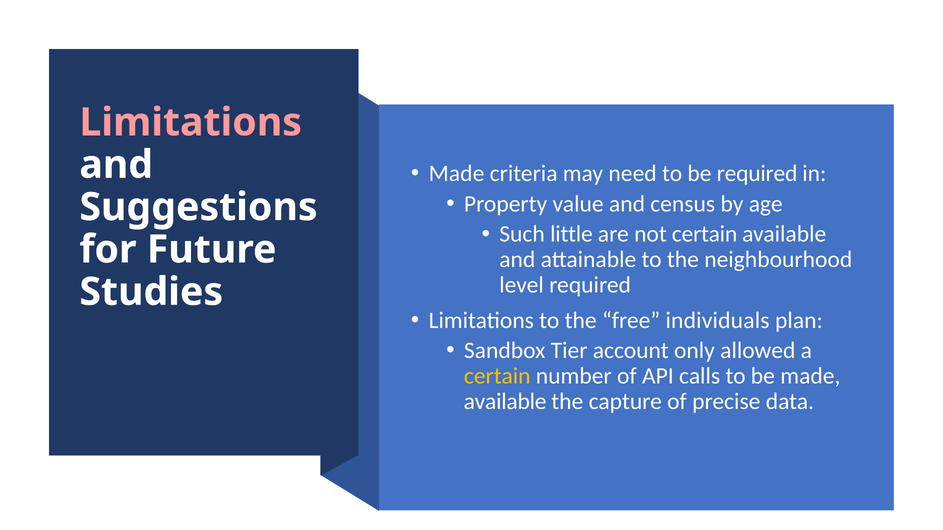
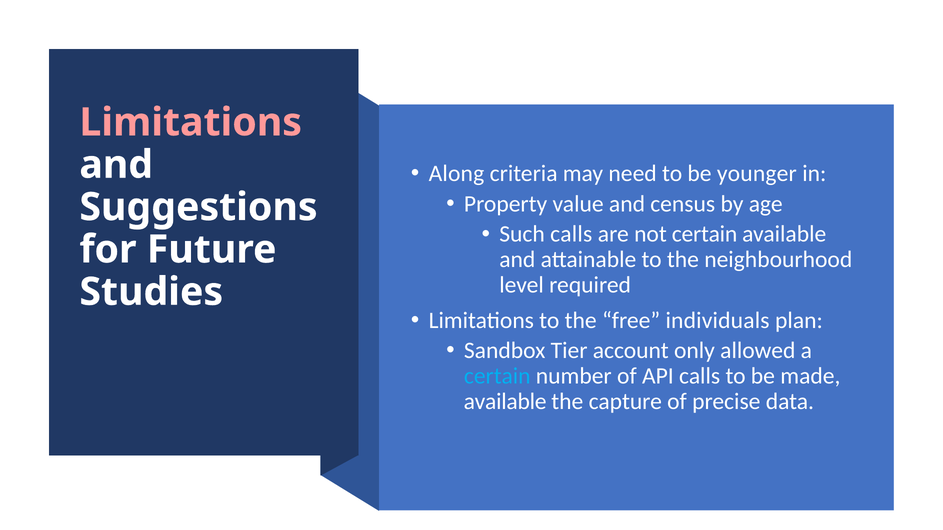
Made: Made -> Along (456, 174)
be required: required -> younger (757, 174)
Such little: little -> calls (571, 234)
certain colour: yellow -> light blue (497, 376)
